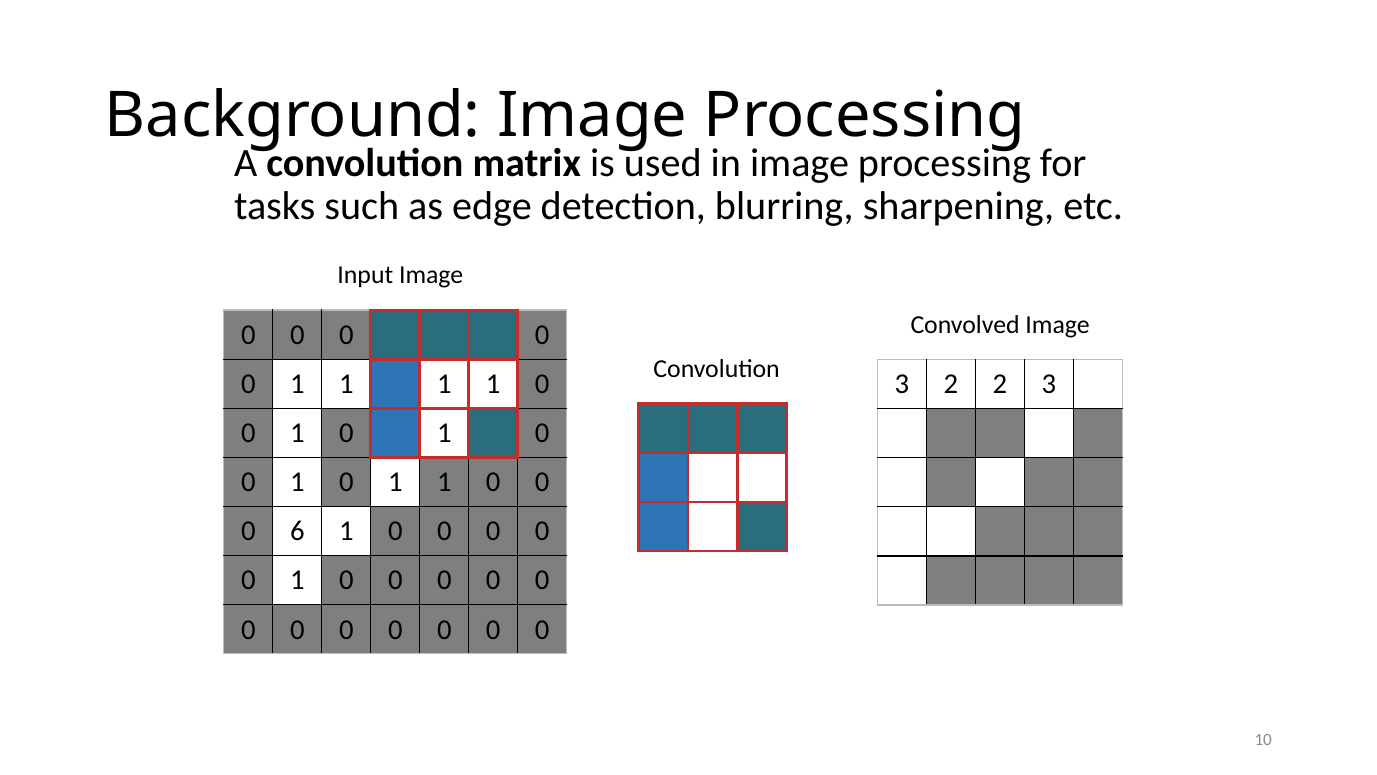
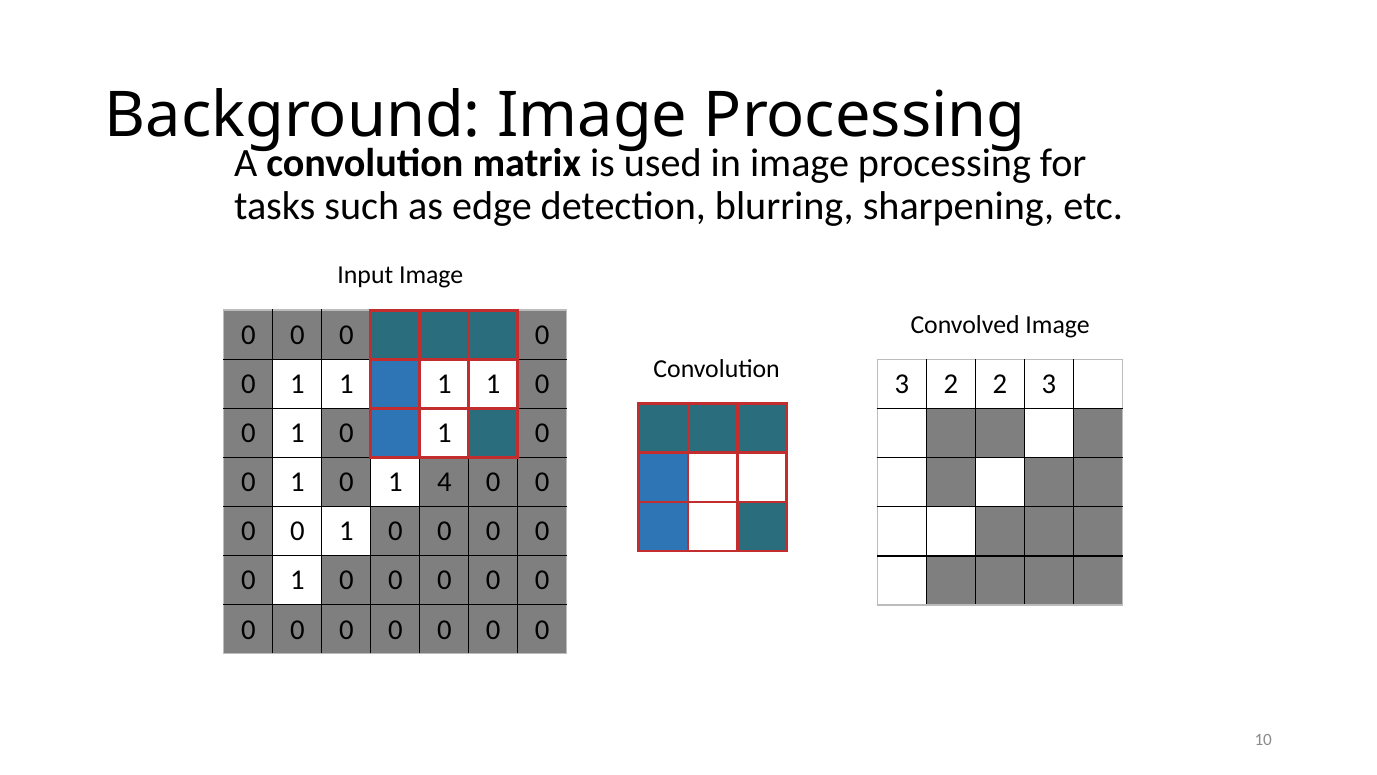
1 0 1 1: 1 -> 4 (444, 482)
6: 6 -> 0 (297, 531)
